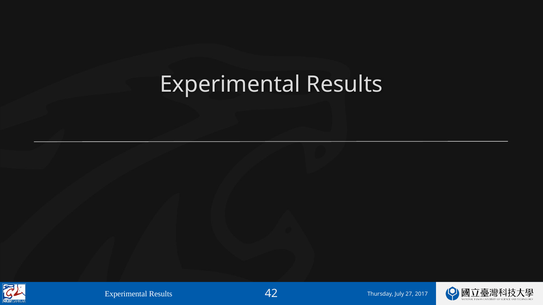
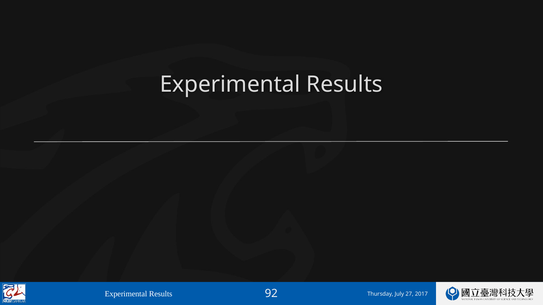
42: 42 -> 92 (271, 294)
